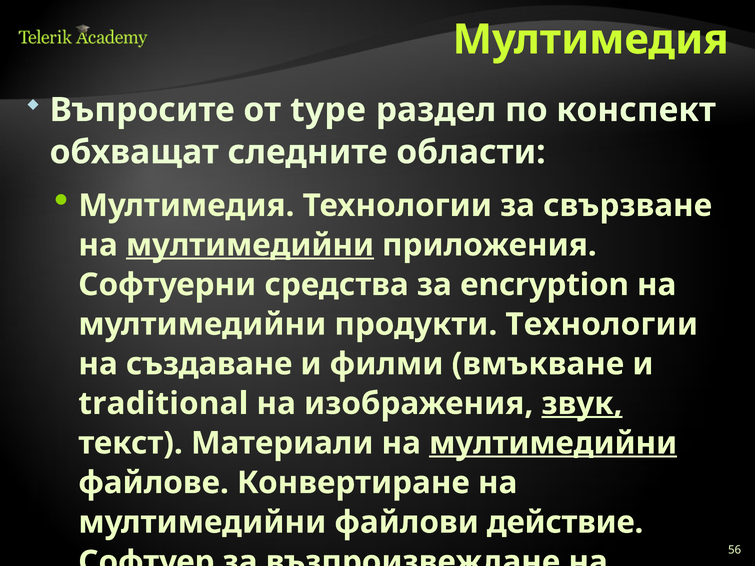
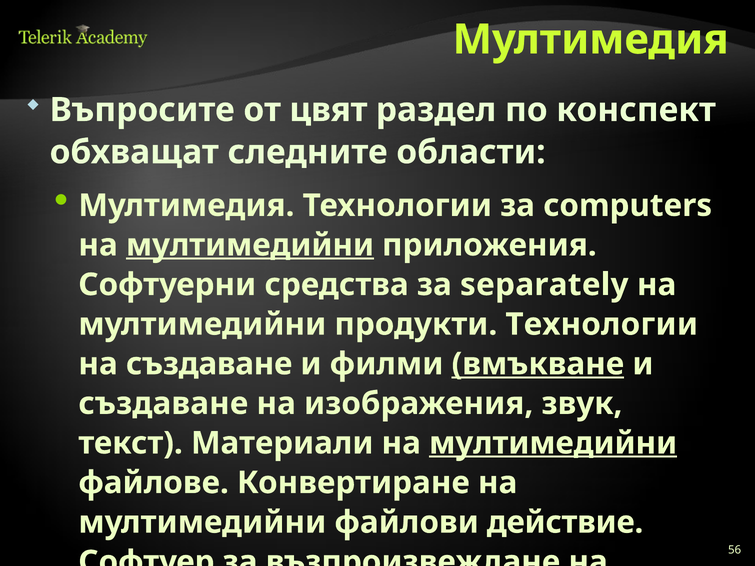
type: type -> цвят (328, 110)
свързване: свързване -> computers (628, 206)
encryption: encryption -> separately (544, 285)
вмъкване underline: none -> present (538, 364)
traditional: traditional -> създаване (163, 404)
звук underline: present -> none (582, 404)
